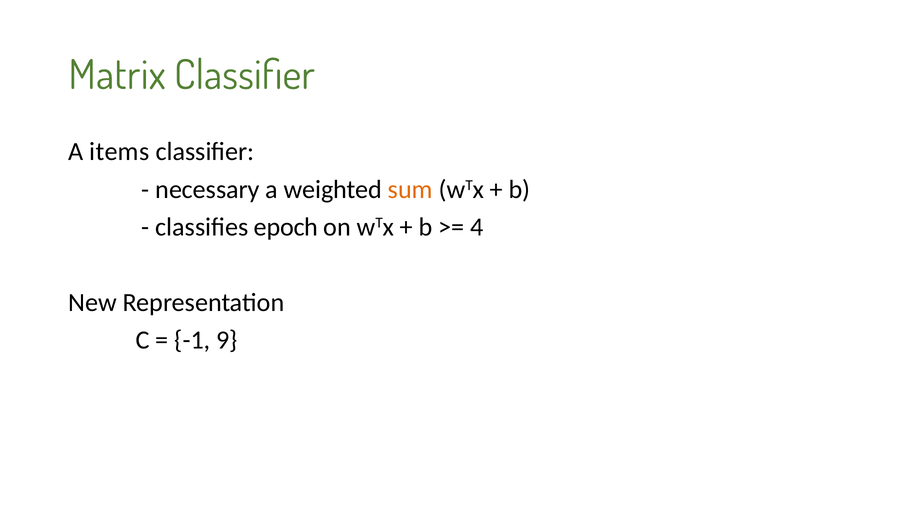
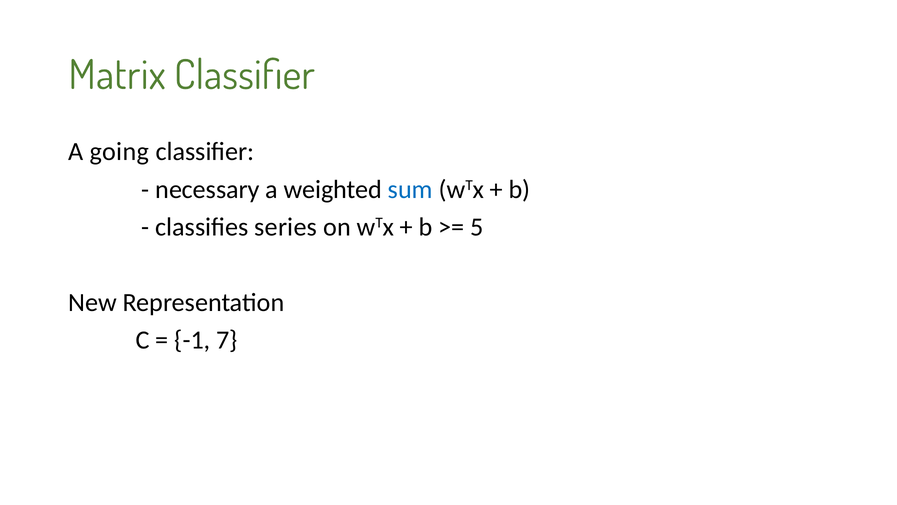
items: items -> going (119, 152)
sum colour: orange -> blue (410, 189)
epoch: epoch -> series (286, 227)
4: 4 -> 5 (477, 227)
9: 9 -> 7 (227, 340)
